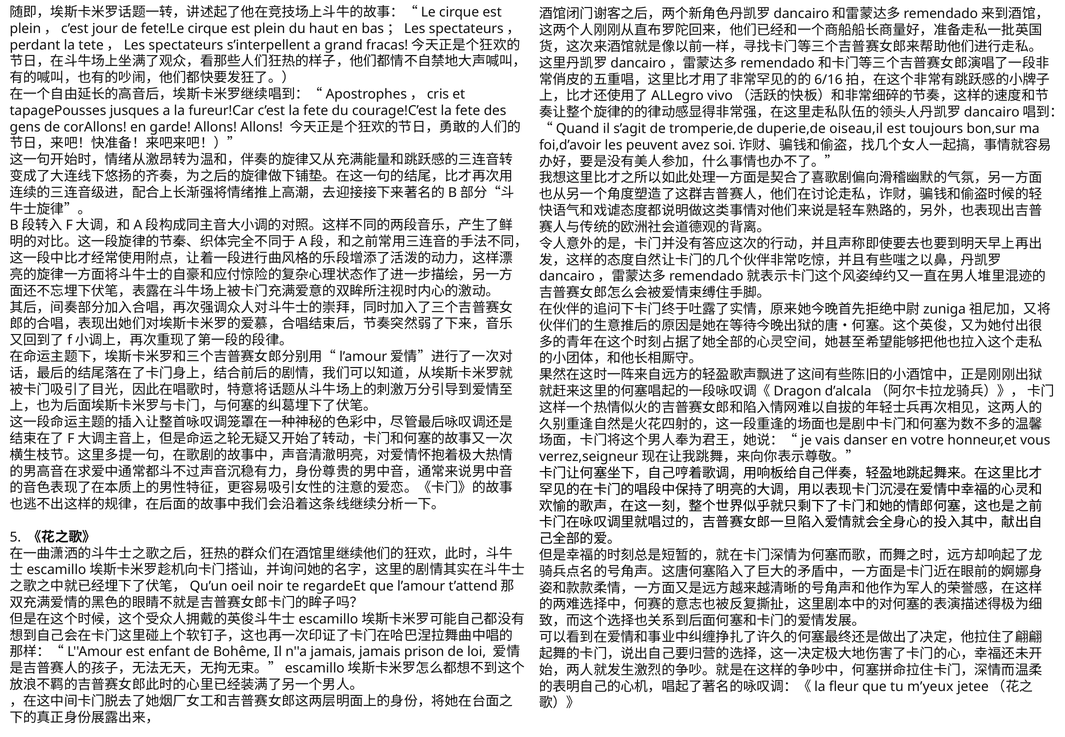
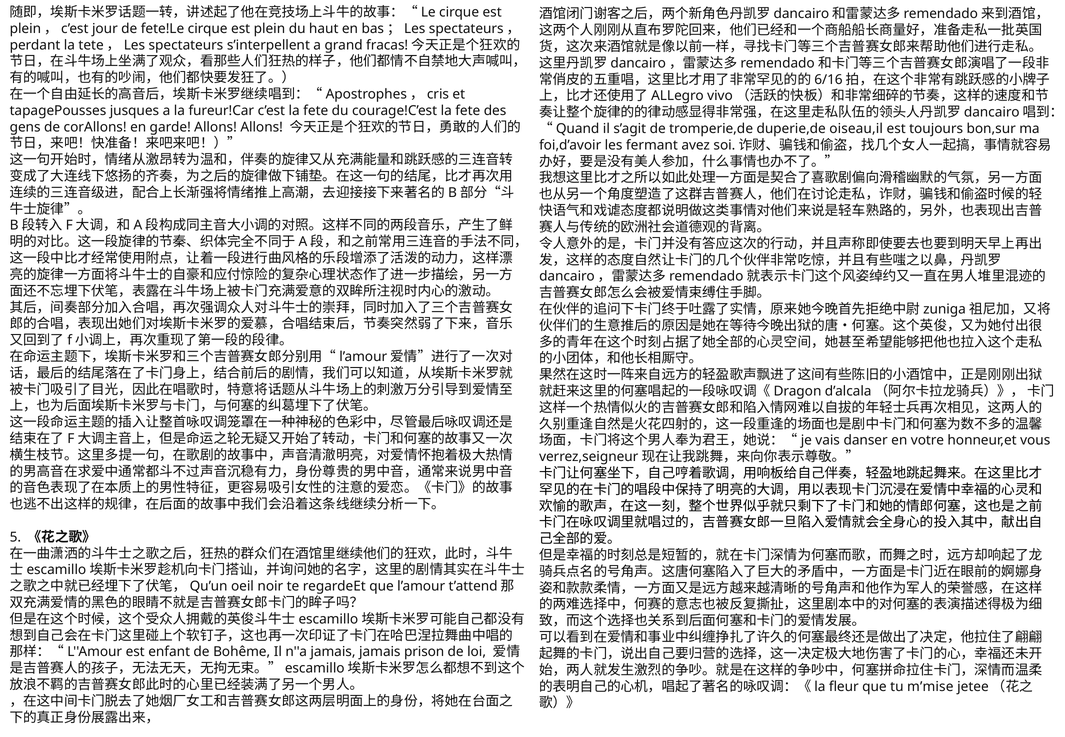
peuvent: peuvent -> fermant (652, 145)
m’yeux: m’yeux -> m’mise (930, 687)
